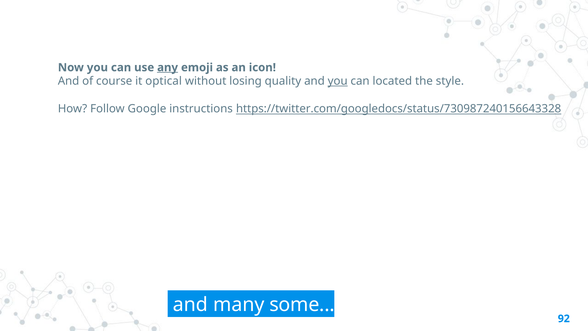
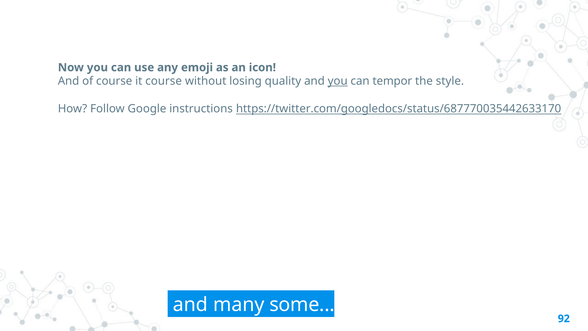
any underline: present -> none (168, 67)
it optical: optical -> course (164, 81)
located: located -> tempor (392, 81)
https://twitter.com/googledocs/status/730987240156643328: https://twitter.com/googledocs/status/730987240156643328 -> https://twitter.com/googledocs/status/687770035442633170 (399, 109)
